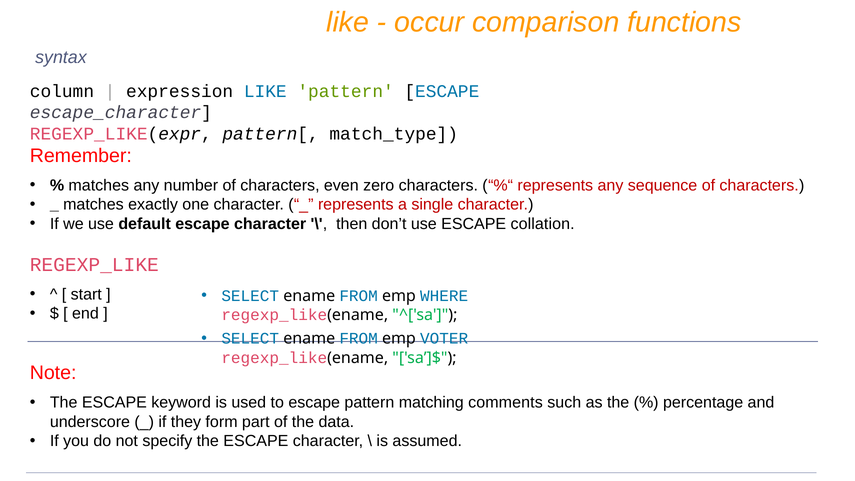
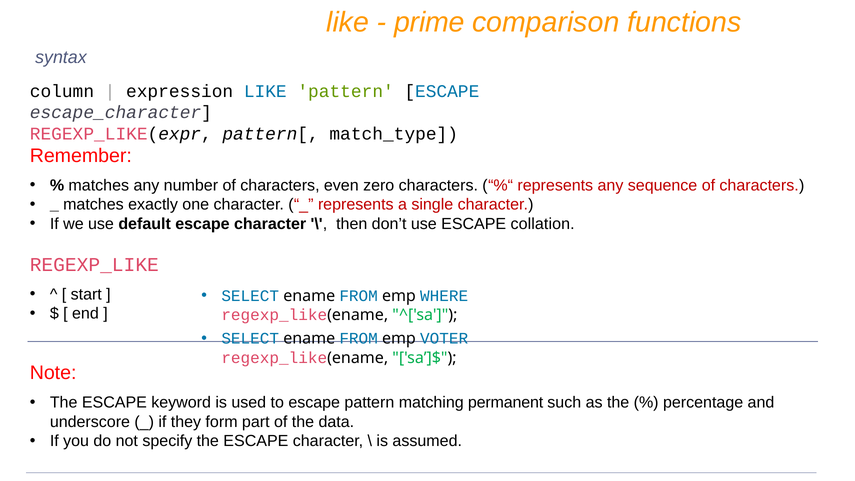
occur: occur -> prime (429, 22)
comments: comments -> permanent (506, 403)
